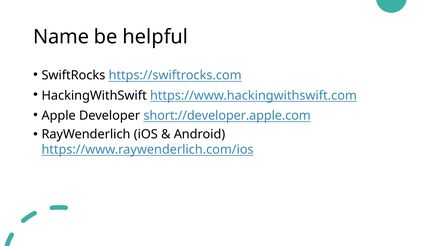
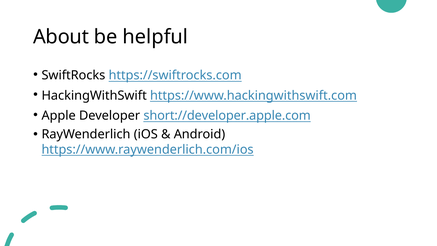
Name: Name -> About (61, 37)
